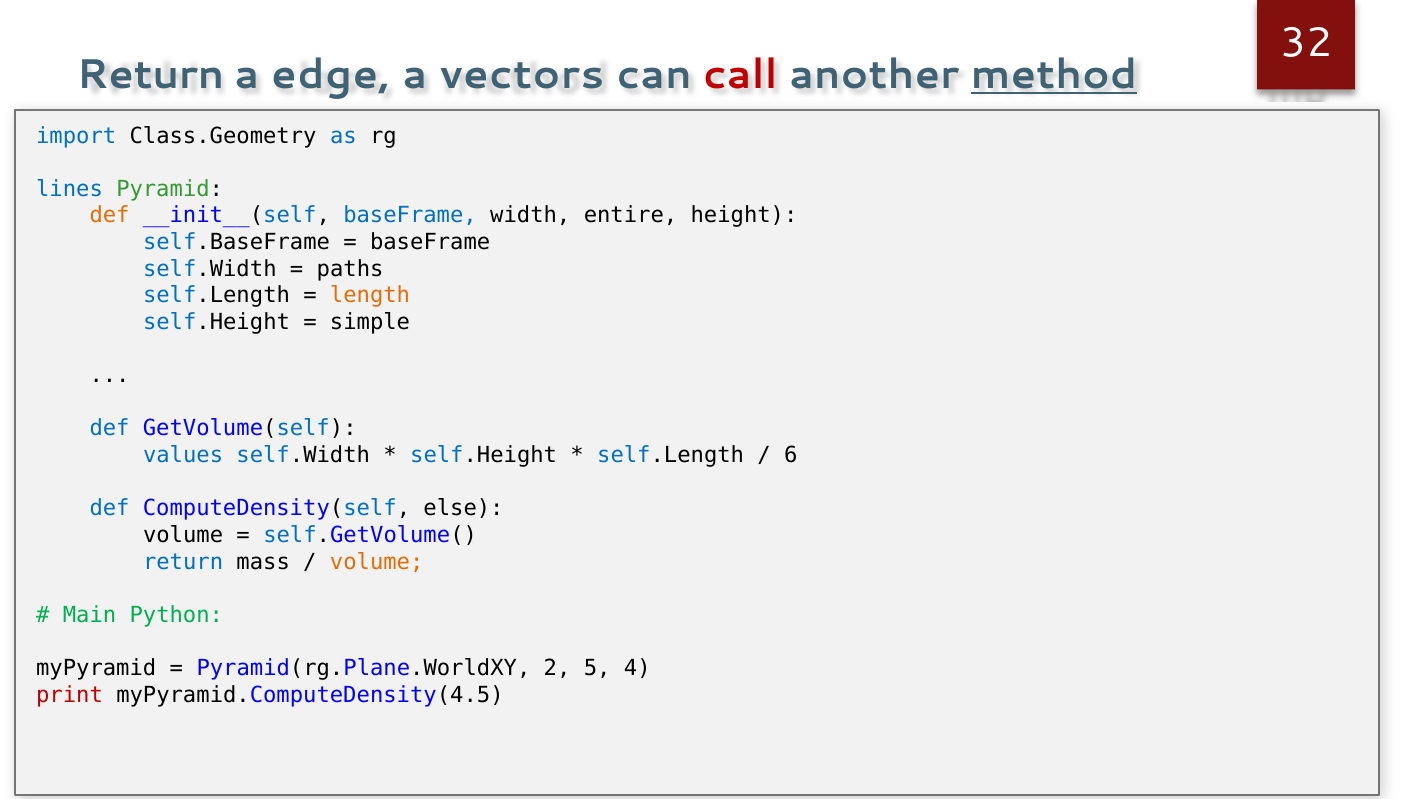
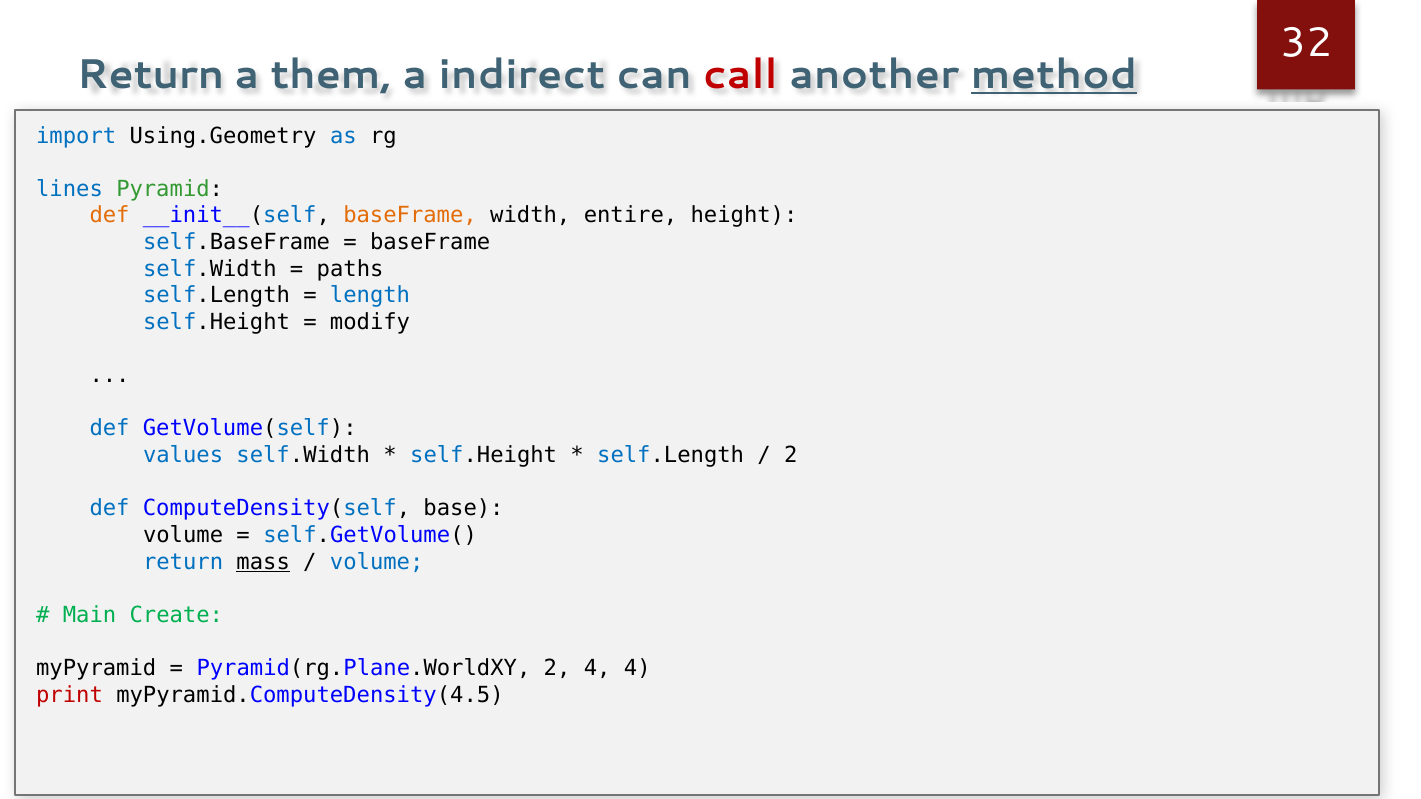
edge: edge -> them (331, 75)
vectors: vectors -> indirect (522, 75)
Class.Geometry: Class.Geometry -> Using.Geometry (223, 136)
baseFrame colour: blue -> orange (410, 216)
length colour: orange -> blue (370, 296)
simple: simple -> modify (370, 322)
6: 6 -> 2 (791, 455)
else: else -> base (464, 509)
mass underline: none -> present (263, 562)
volume colour: orange -> blue (377, 562)
Python: Python -> Create (176, 615)
2 5: 5 -> 4 (597, 669)
